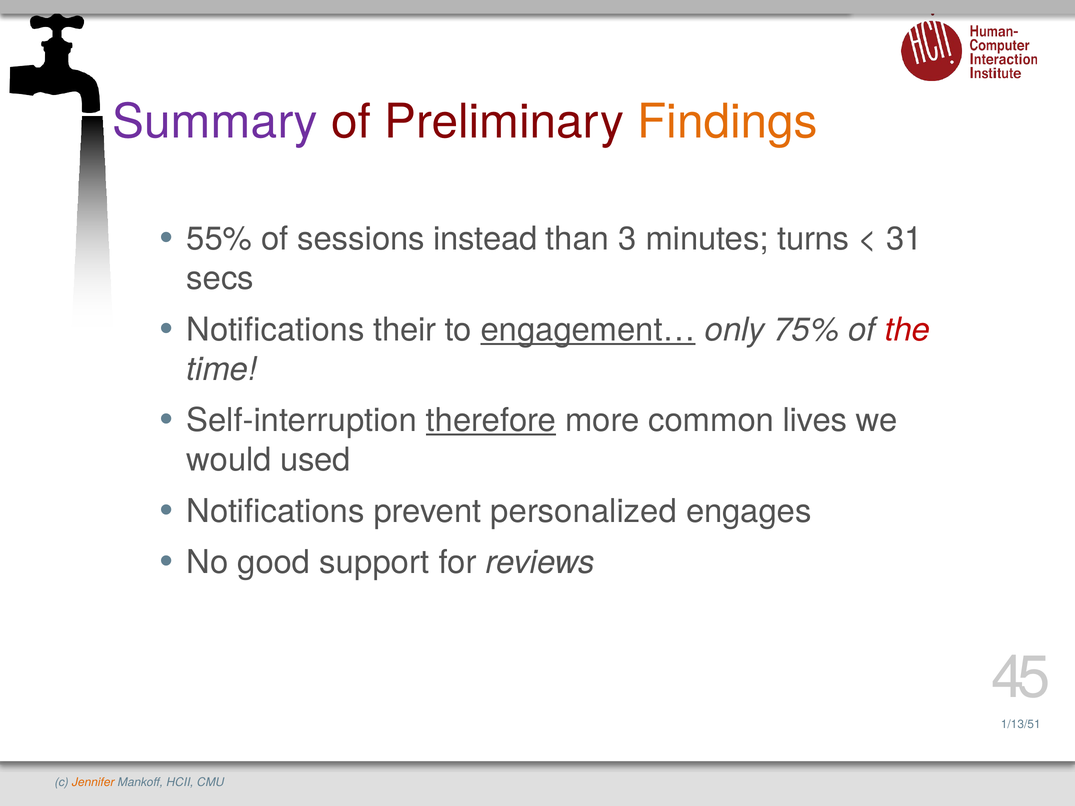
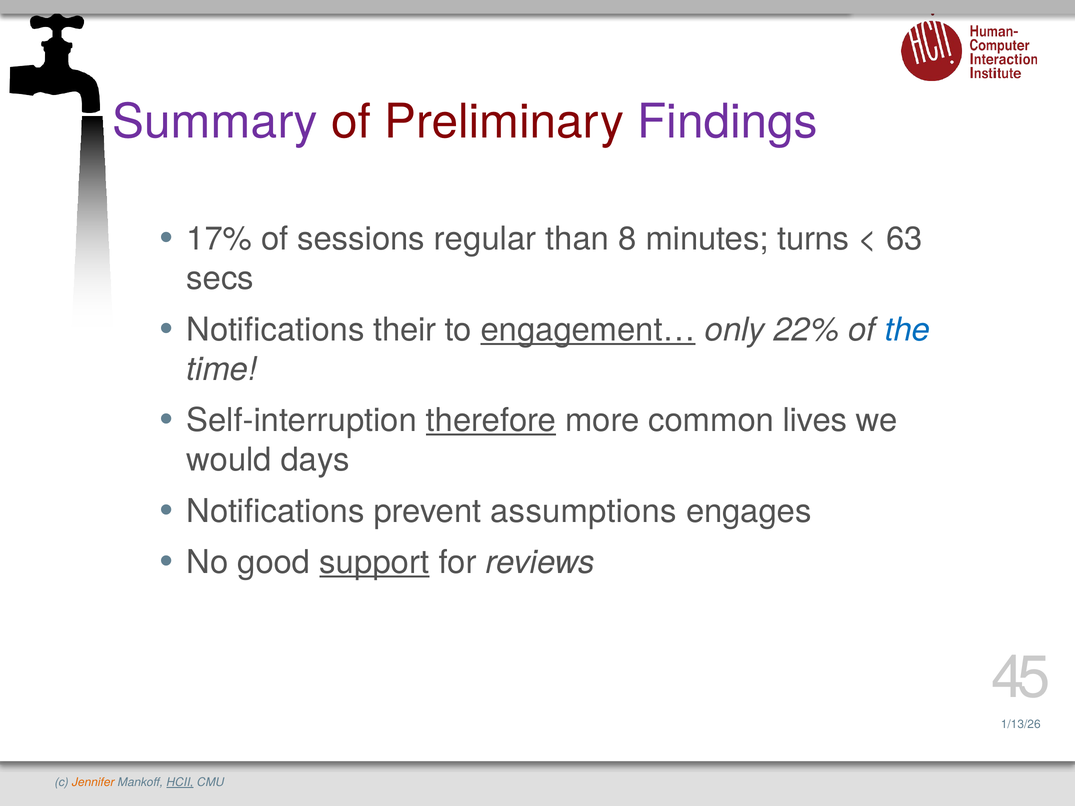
Findings colour: orange -> purple (728, 122)
55%: 55% -> 17% (219, 239)
instead: instead -> regular (485, 239)
3: 3 -> 8 (627, 239)
31: 31 -> 63 (904, 239)
75%: 75% -> 22% (806, 330)
the colour: red -> blue (907, 330)
used: used -> days (315, 460)
personalized: personalized -> assumptions (584, 511)
support underline: none -> present (374, 563)
1/13/51: 1/13/51 -> 1/13/26 (1021, 724)
HCII underline: none -> present (180, 783)
